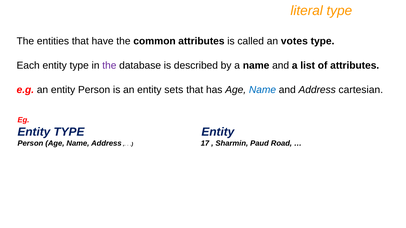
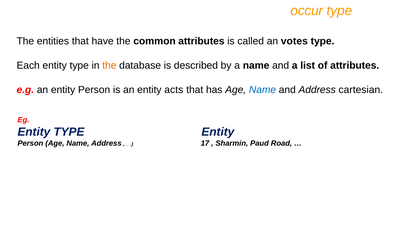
literal: literal -> occur (307, 11)
the colour: purple -> orange (109, 66)
sets: sets -> acts (174, 90)
